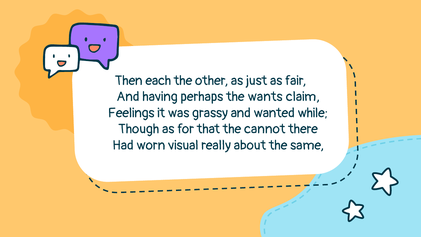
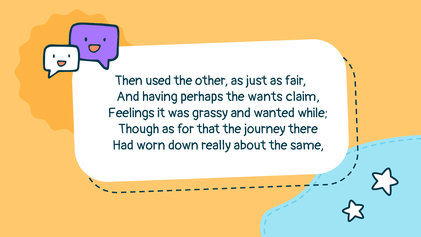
each: each -> used (158, 81)
cannot: cannot -> journey (265, 129)
visual: visual -> down (183, 145)
